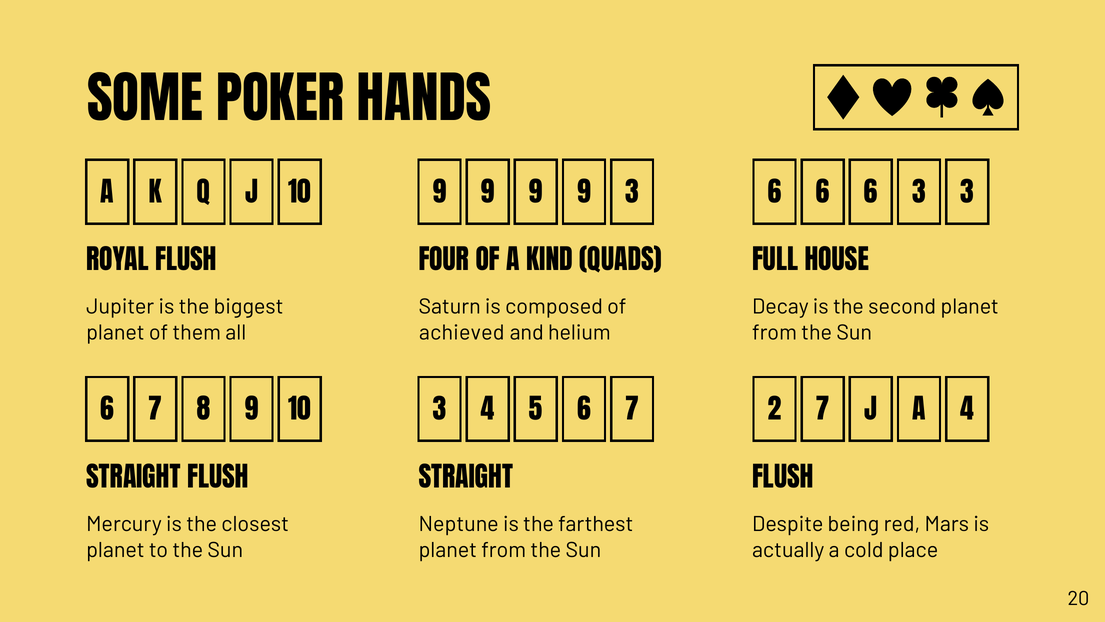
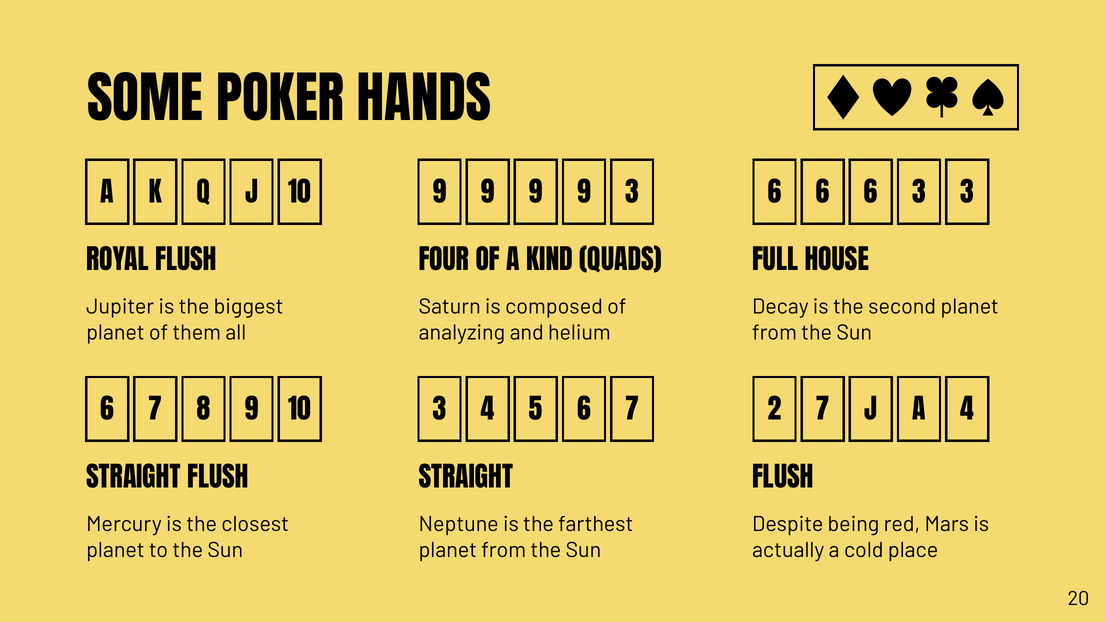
achieved: achieved -> analyzing (462, 332)
